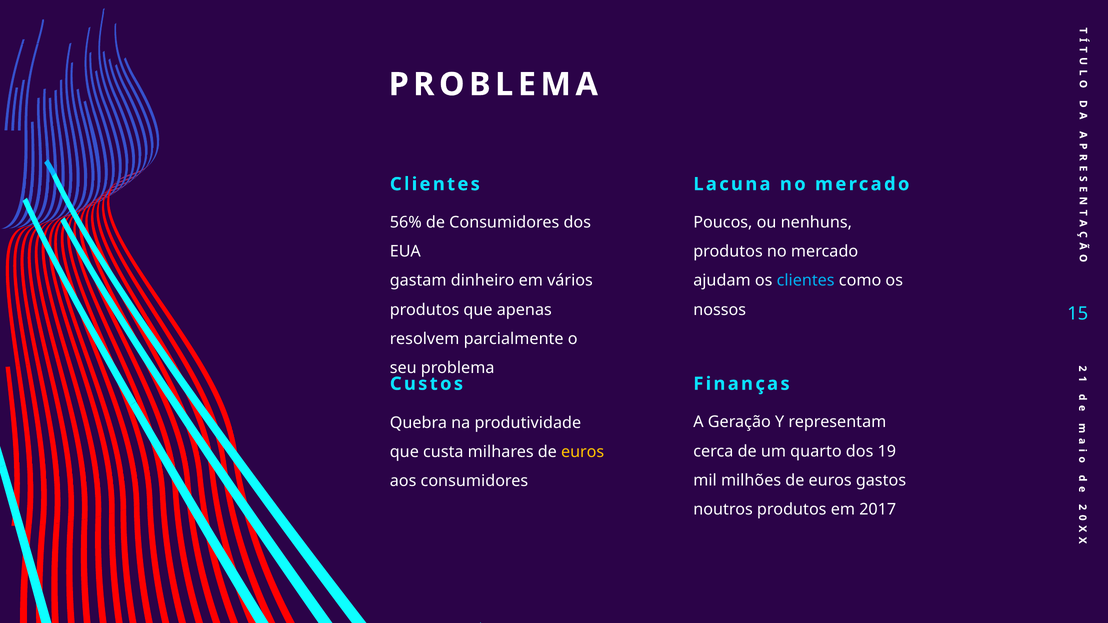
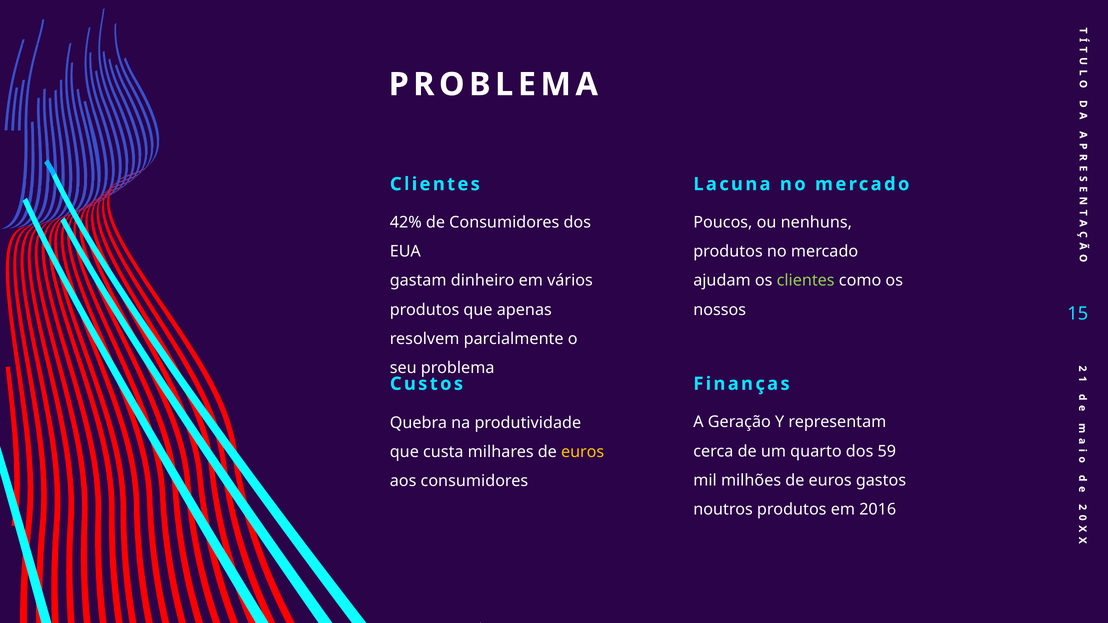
56%: 56% -> 42% (406, 223)
clientes colour: light blue -> light green (806, 281)
19: 19 -> 59 (887, 451)
2017: 2017 -> 2016 (878, 510)
